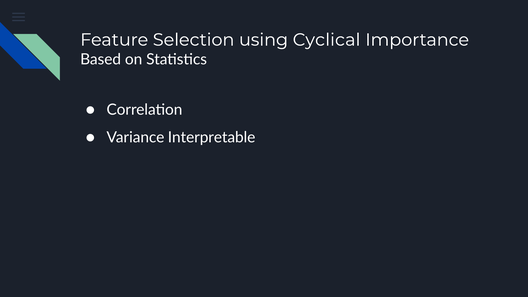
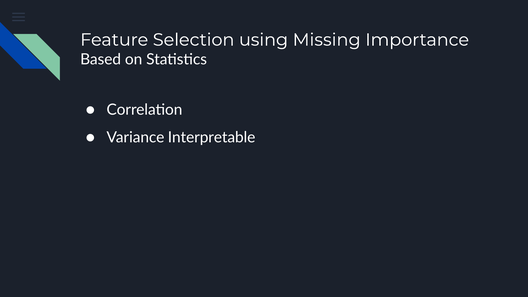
Cyclical: Cyclical -> Missing (327, 40)
